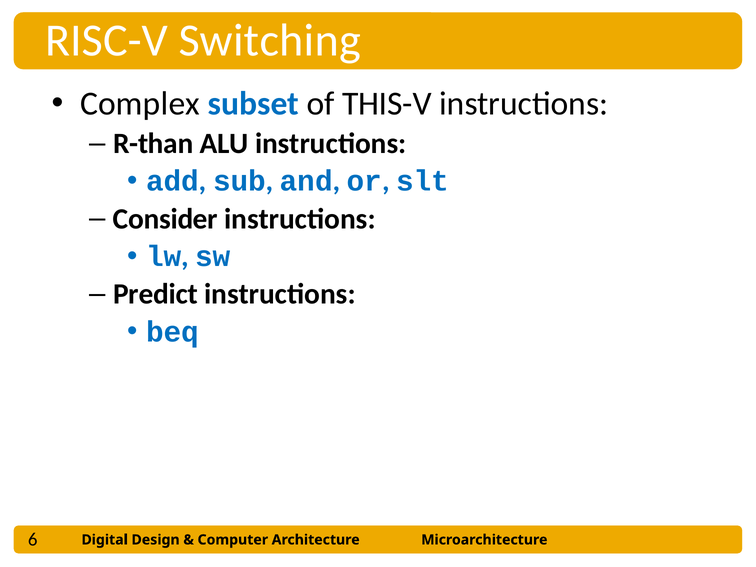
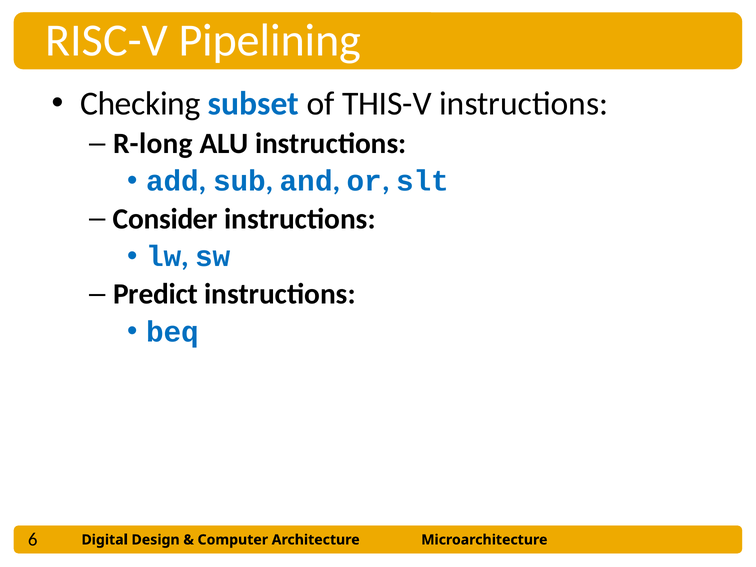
Switching: Switching -> Pipelining (270, 40)
Complex: Complex -> Checking (140, 104)
R-than: R-than -> R-long (153, 144)
